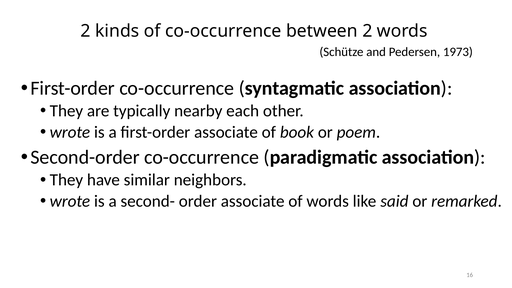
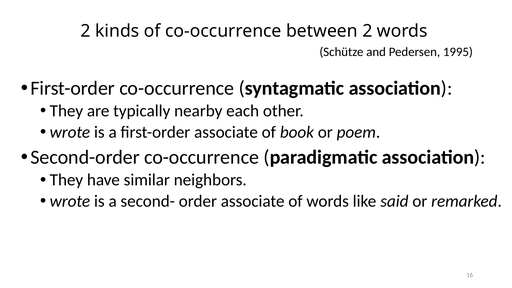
1973: 1973 -> 1995 (458, 52)
